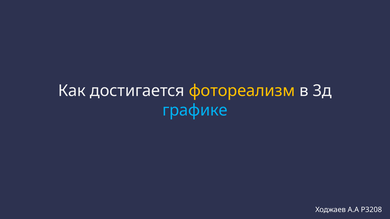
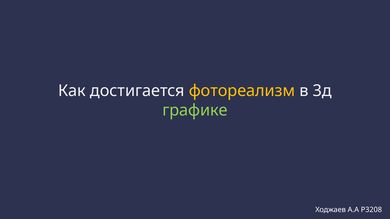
графике colour: light blue -> light green (195, 110)
